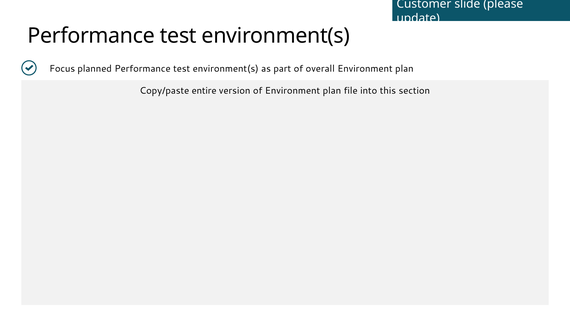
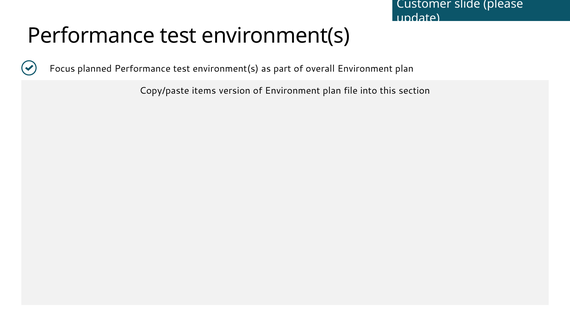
entire: entire -> items (204, 91)
